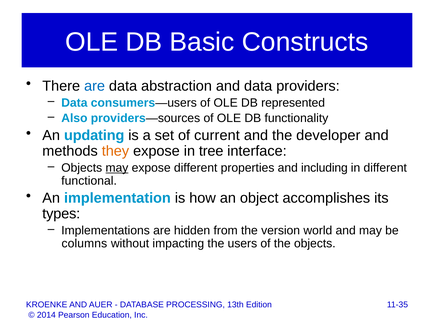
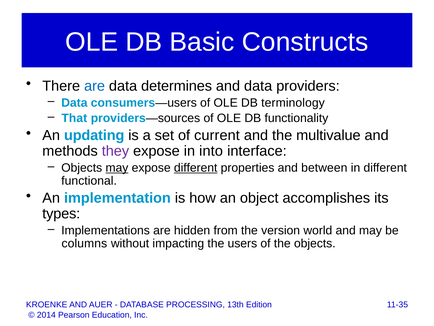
abstraction: abstraction -> determines (177, 86)
represented: represented -> terminology (293, 103)
Also: Also -> That (74, 118)
developer: developer -> multivalue (328, 135)
they colour: orange -> purple (115, 151)
tree: tree -> into (211, 151)
different underline: none -> present (196, 168)
including: including -> between (324, 168)
